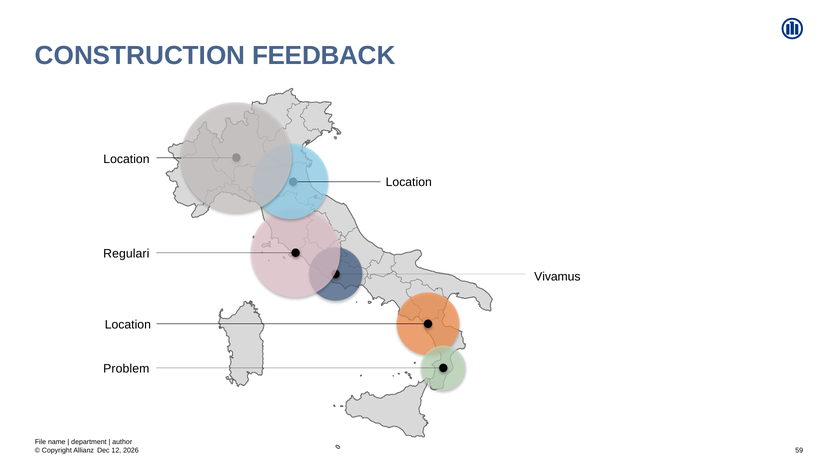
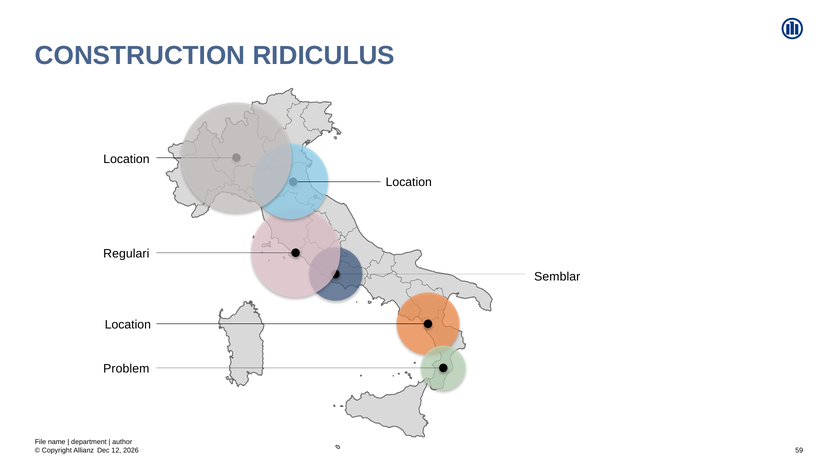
FEEDBACK: FEEDBACK -> RIDICULUS (324, 55)
Vivamus: Vivamus -> Semblar (557, 277)
